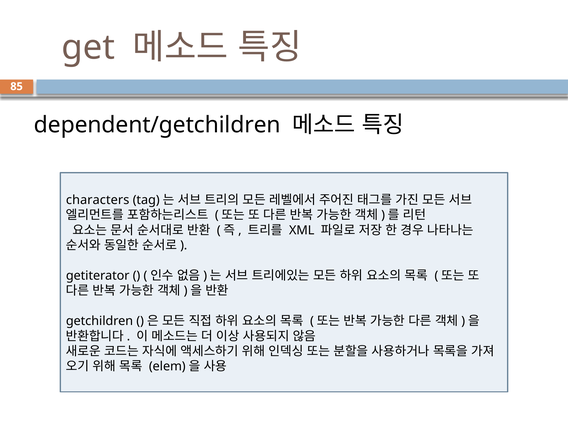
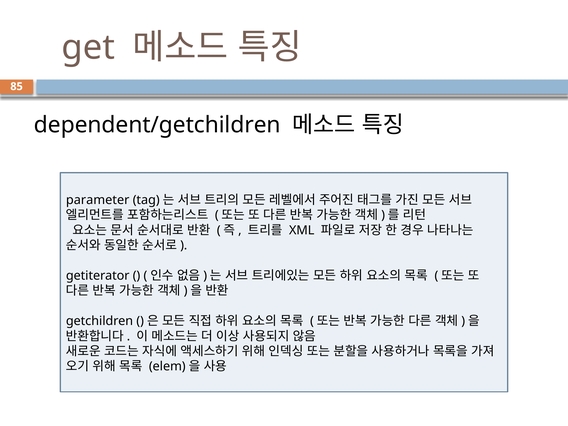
characters: characters -> parameter (98, 200)
